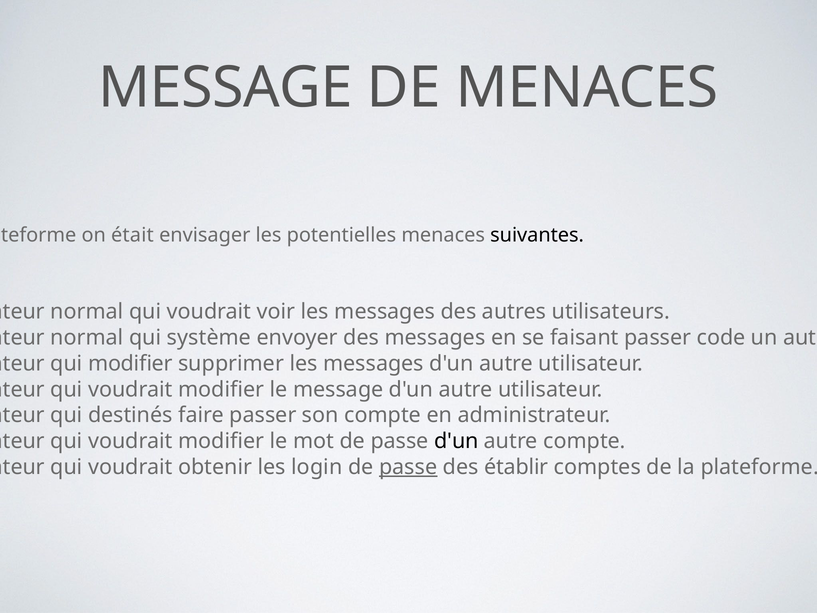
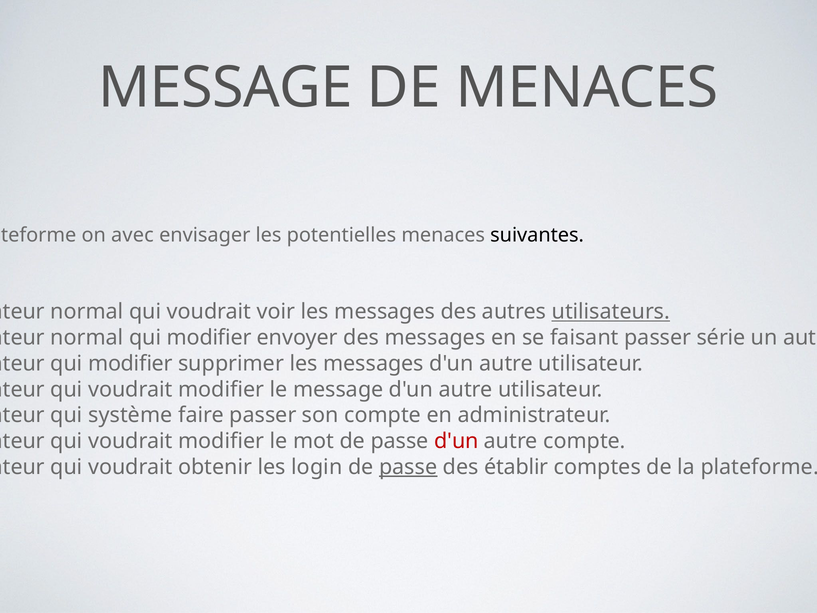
était: était -> avec (132, 235)
utilisateurs underline: none -> present (611, 312)
normal qui système: système -> modifier (209, 338)
code: code -> série (721, 338)
destinés: destinés -> système (130, 415)
d'un colour: black -> red (456, 441)
